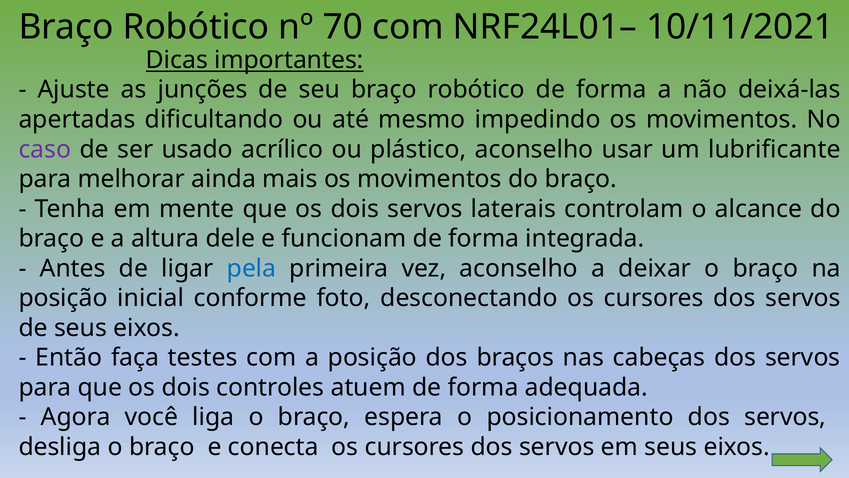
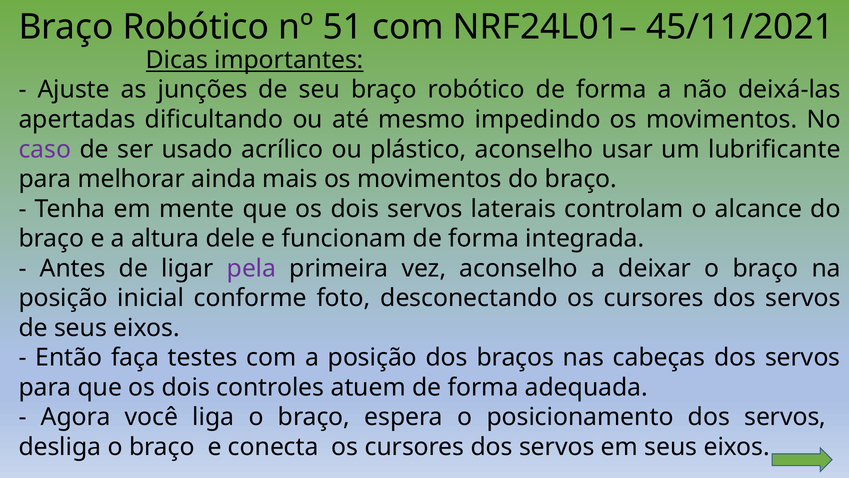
70: 70 -> 51 (343, 27)
10/11/2021: 10/11/2021 -> 45/11/2021 (740, 27)
pela colour: blue -> purple (252, 268)
